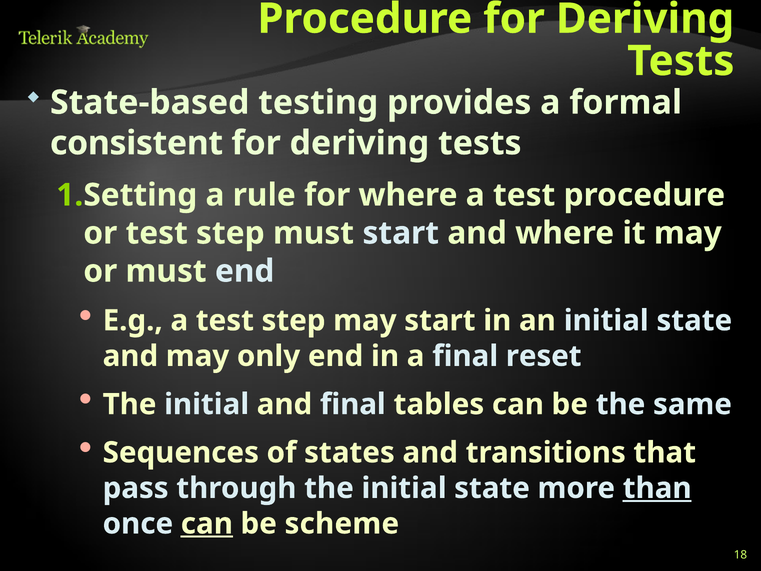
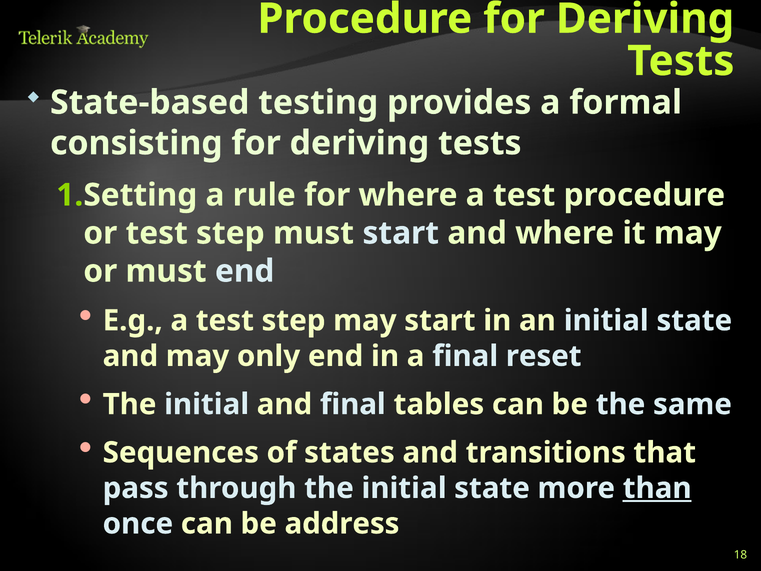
consistent: consistent -> consisting (136, 143)
can underline: present -> none (207, 524)
scheme: scheme -> address (342, 524)
